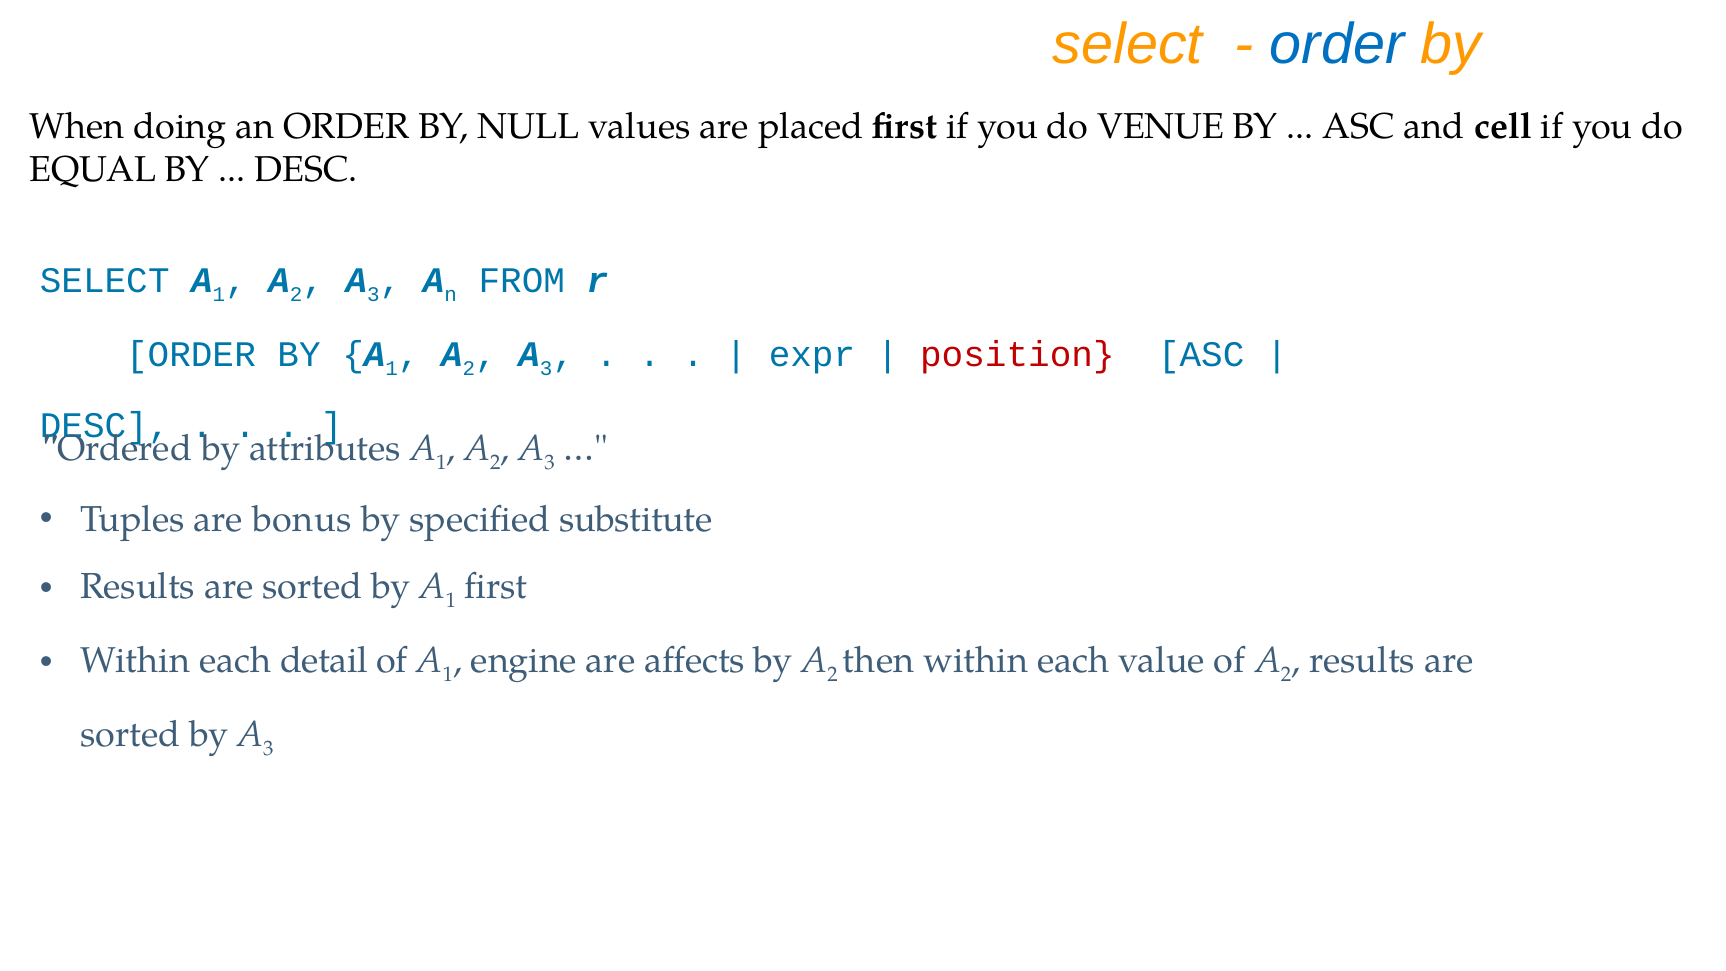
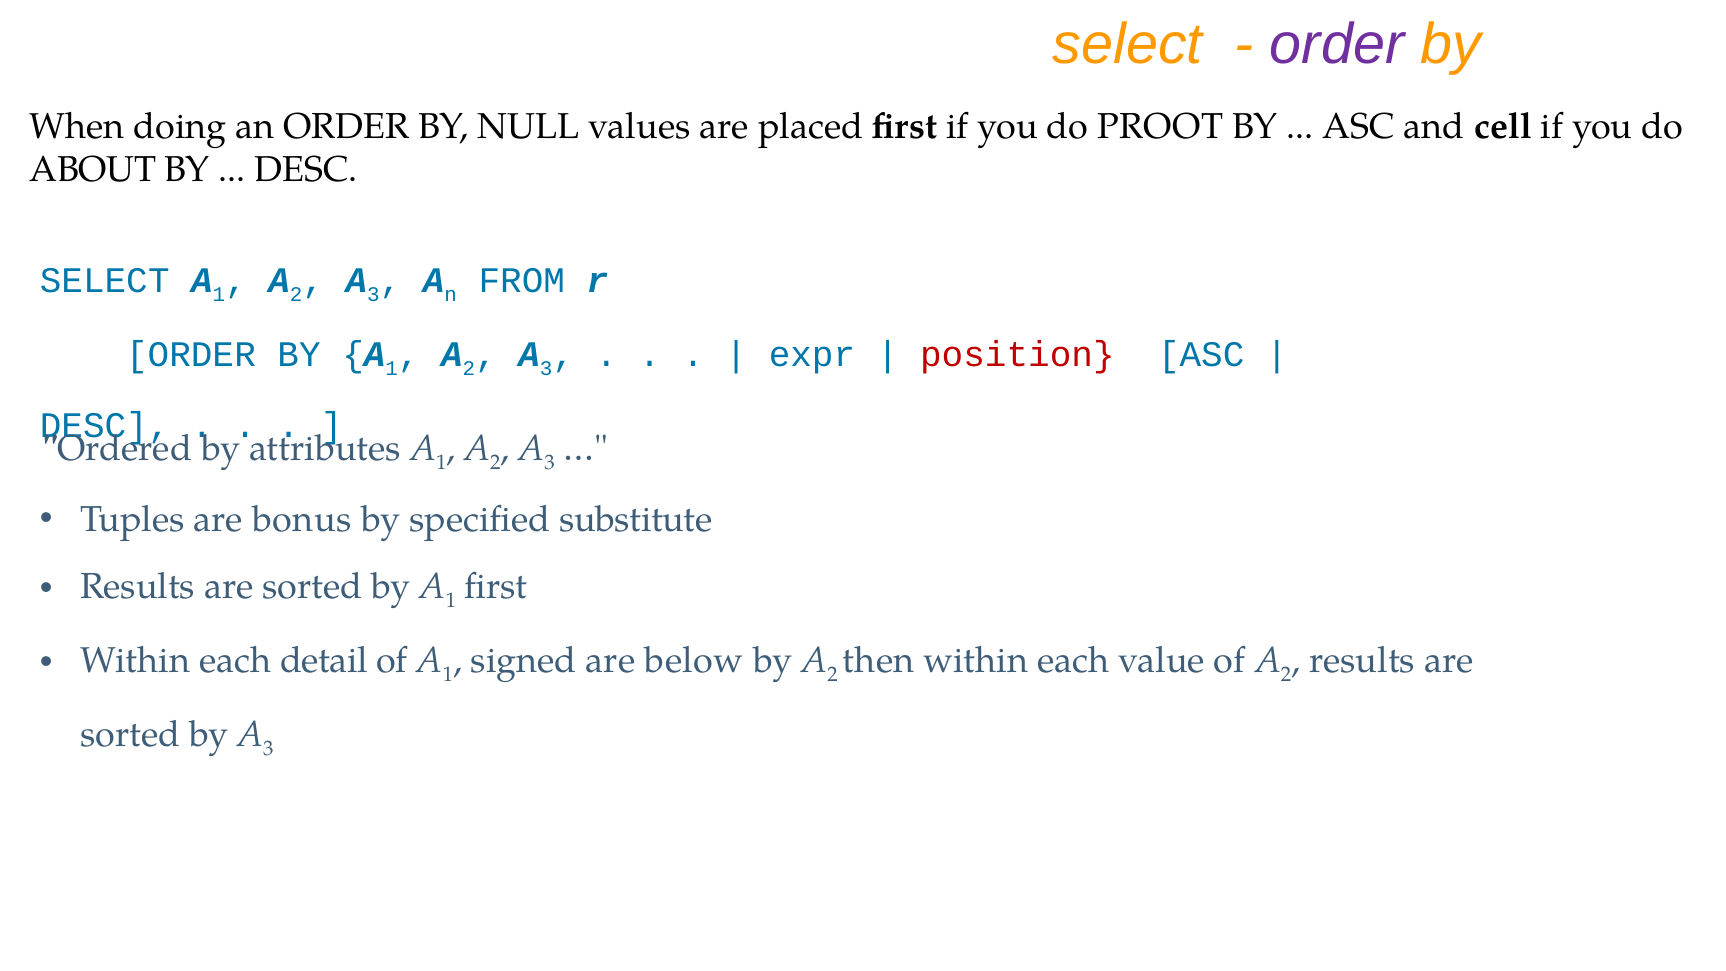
order colour: blue -> purple (1337, 45)
VENUE: VENUE -> PROOT (1160, 127)
EQUAL: EQUAL -> ABOUT (93, 170)
engine: engine -> signed (524, 661)
affects: affects -> below (694, 661)
